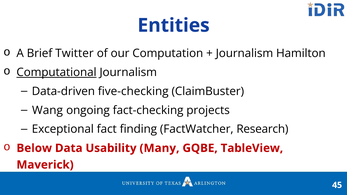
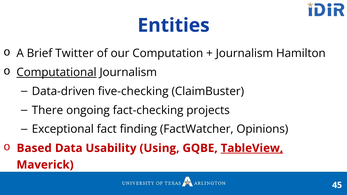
Wang: Wang -> There (47, 110)
Research: Research -> Opinions (262, 129)
Below: Below -> Based (34, 148)
Many: Many -> Using (159, 148)
TableView underline: none -> present (252, 148)
